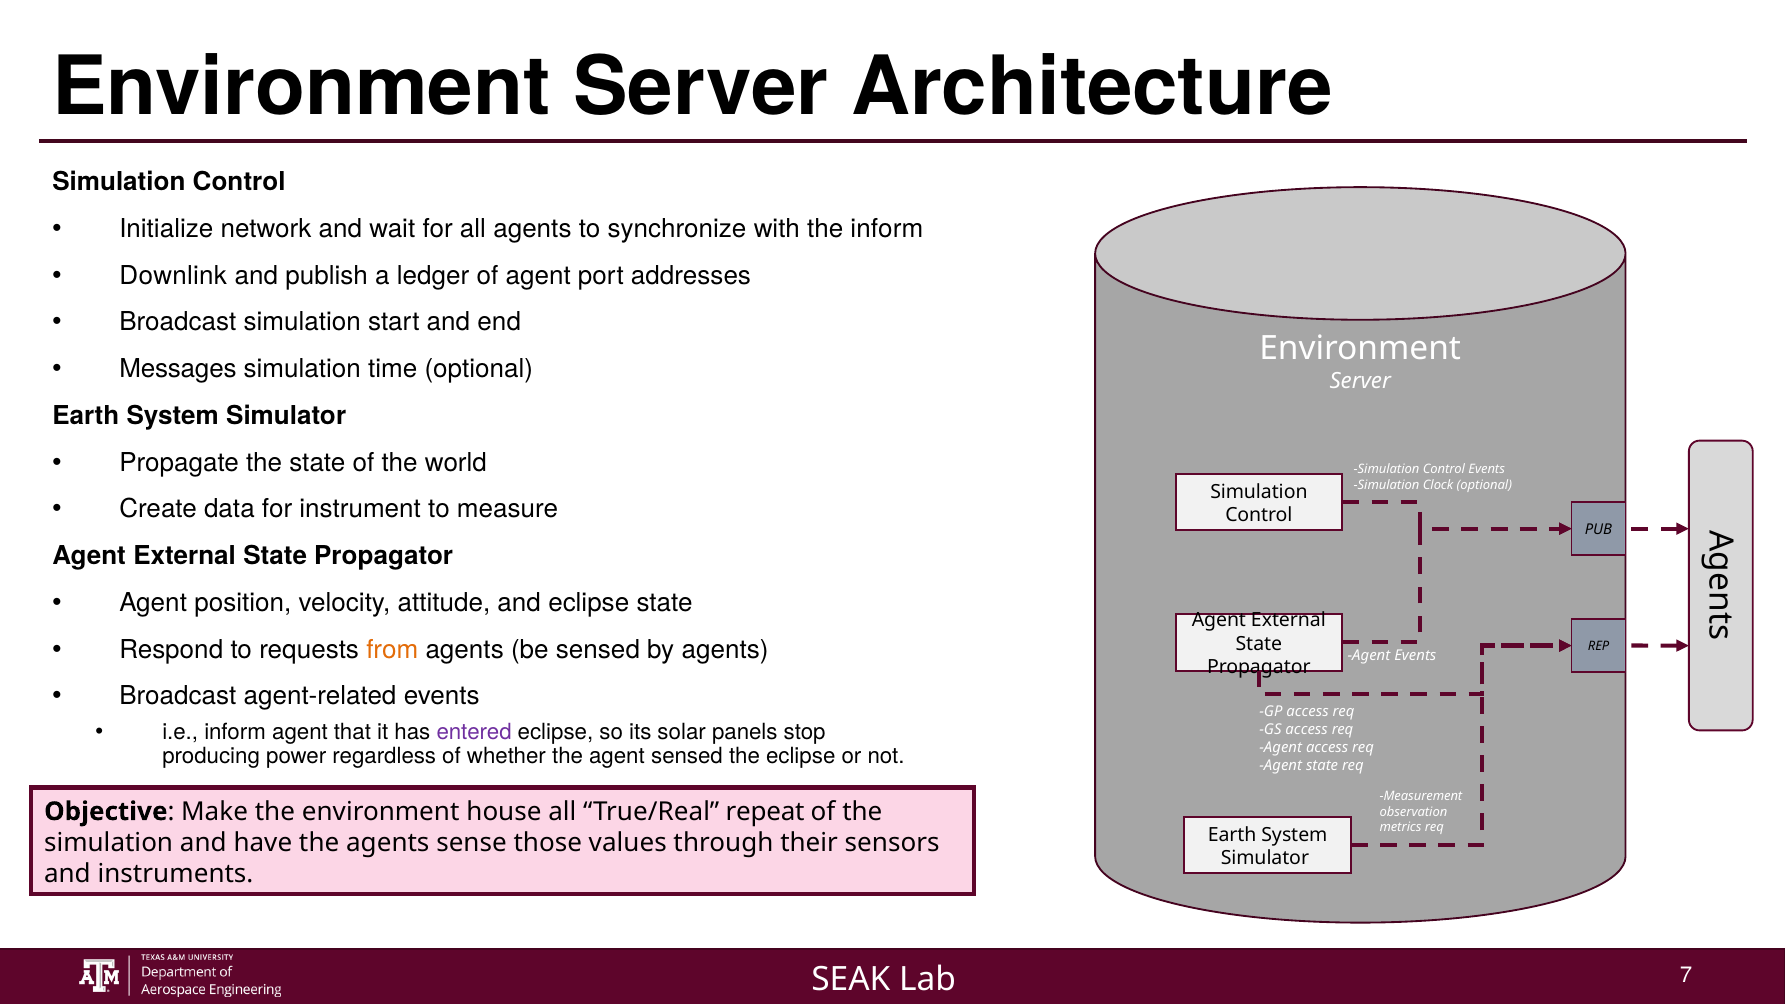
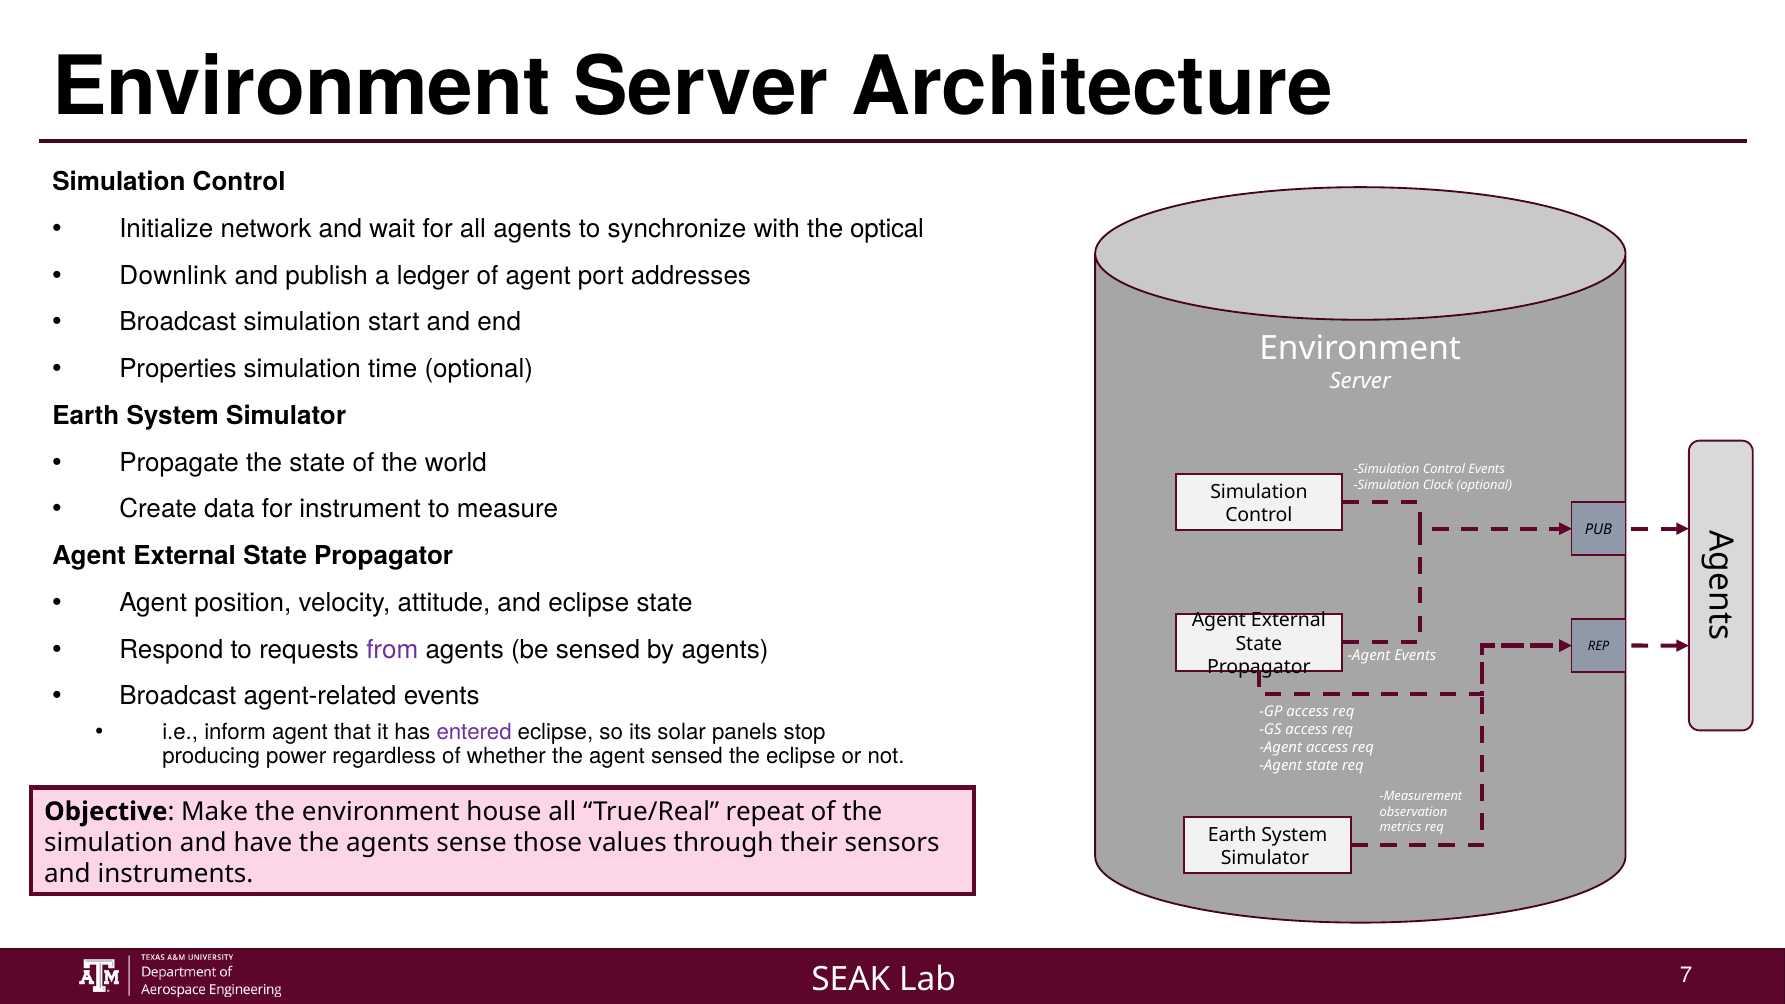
the inform: inform -> optical (887, 229)
Messages: Messages -> Properties (178, 369)
from colour: orange -> purple (392, 650)
